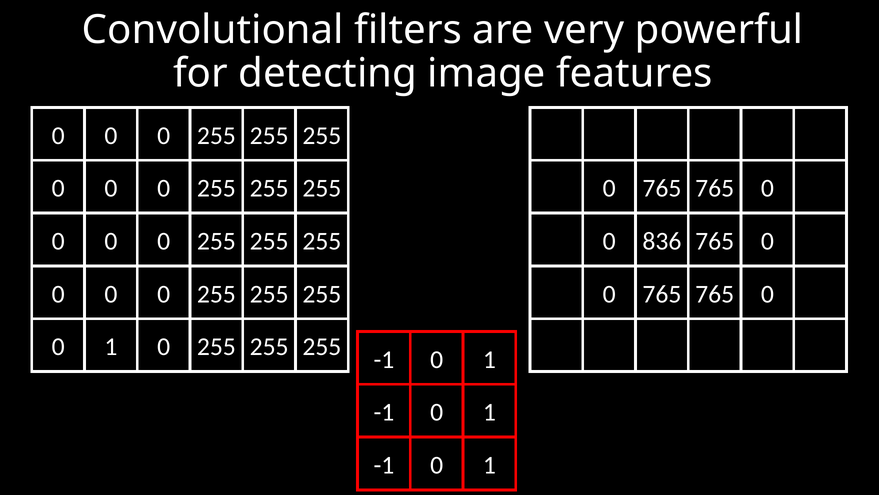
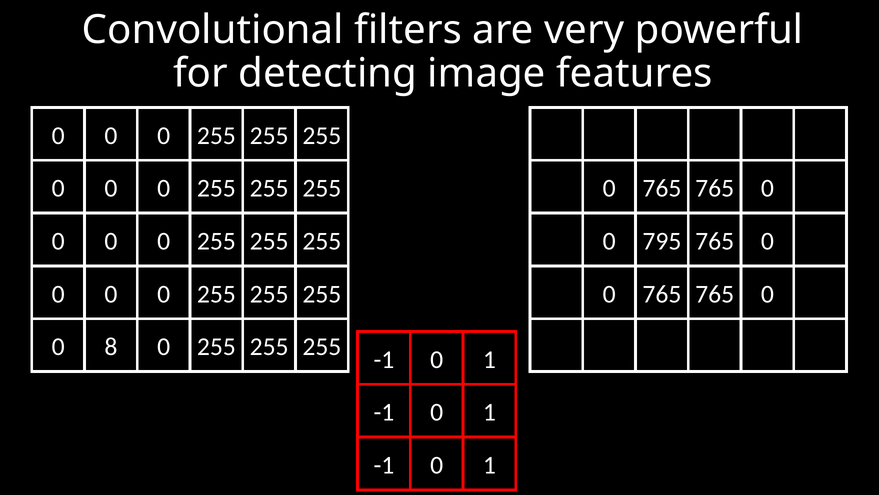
836: 836 -> 795 (662, 241)
1: 1 -> 8 (111, 346)
